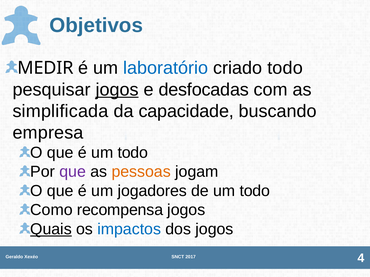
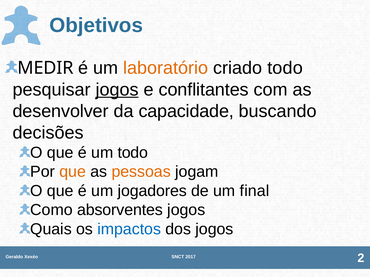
laboratório colour: blue -> orange (166, 68)
desfocadas: desfocadas -> conflitantes (204, 90)
simplificada: simplificada -> desenvolver (61, 111)
empresa: empresa -> decisões (48, 133)
que colour: purple -> orange (73, 172)
de um todo: todo -> final (255, 191)
recompensa: recompensa -> absorventes (120, 210)
Quais underline: present -> none (51, 229)
4: 4 -> 2 (361, 259)
